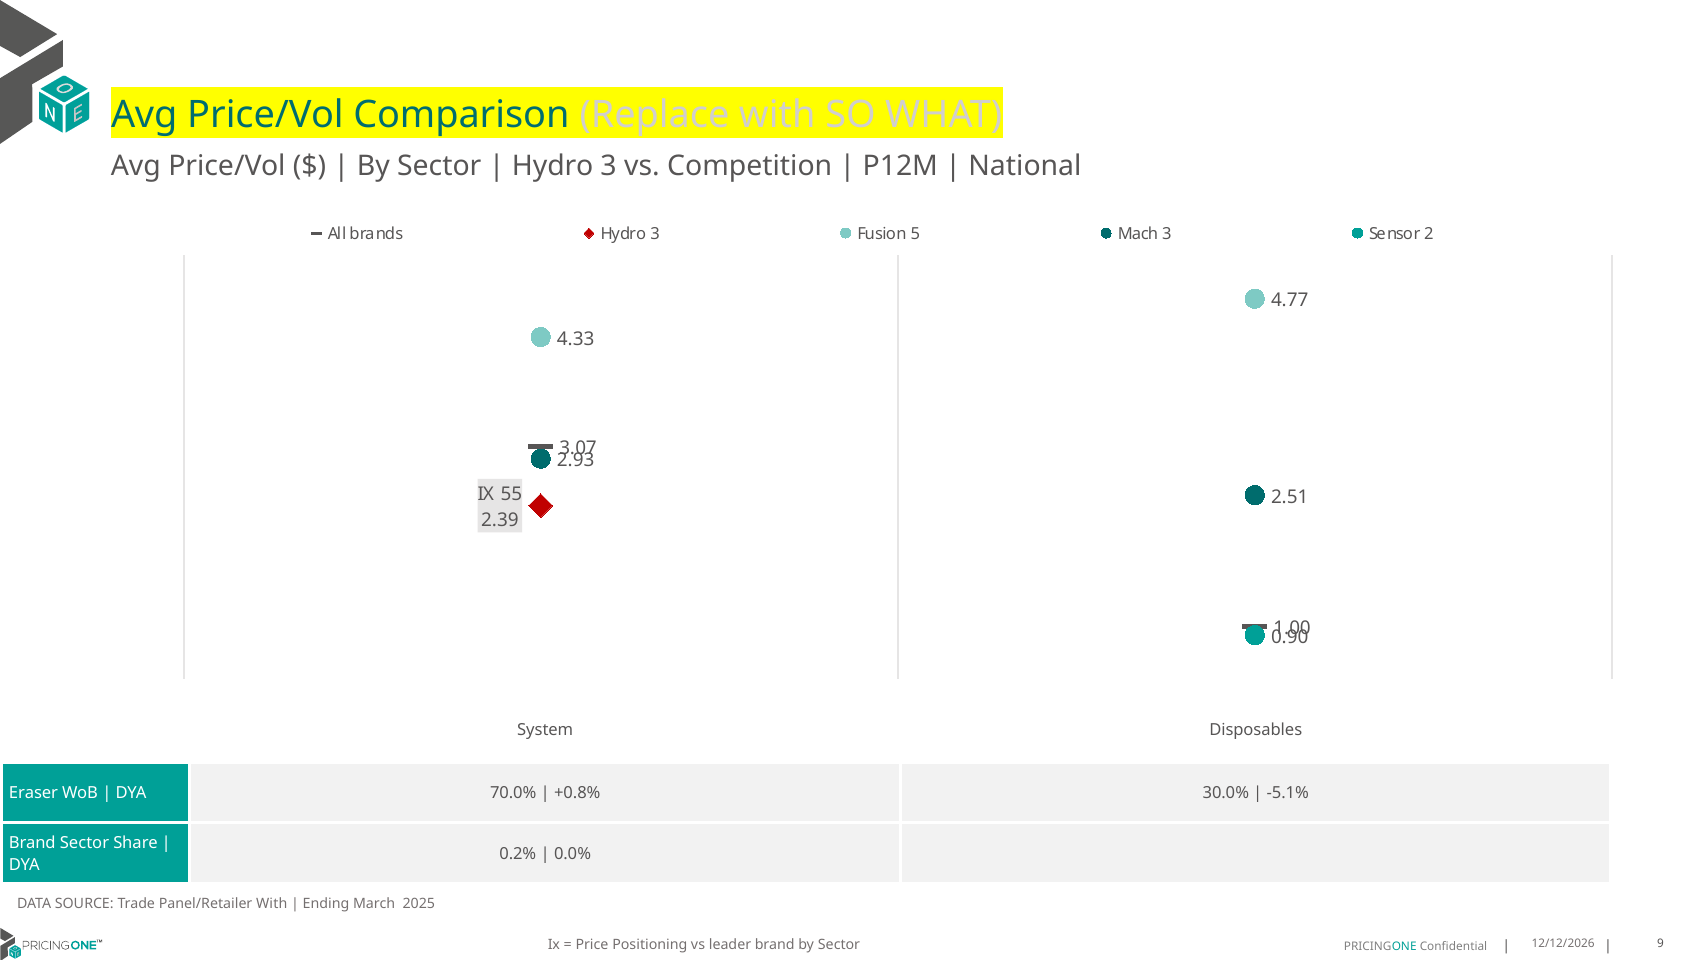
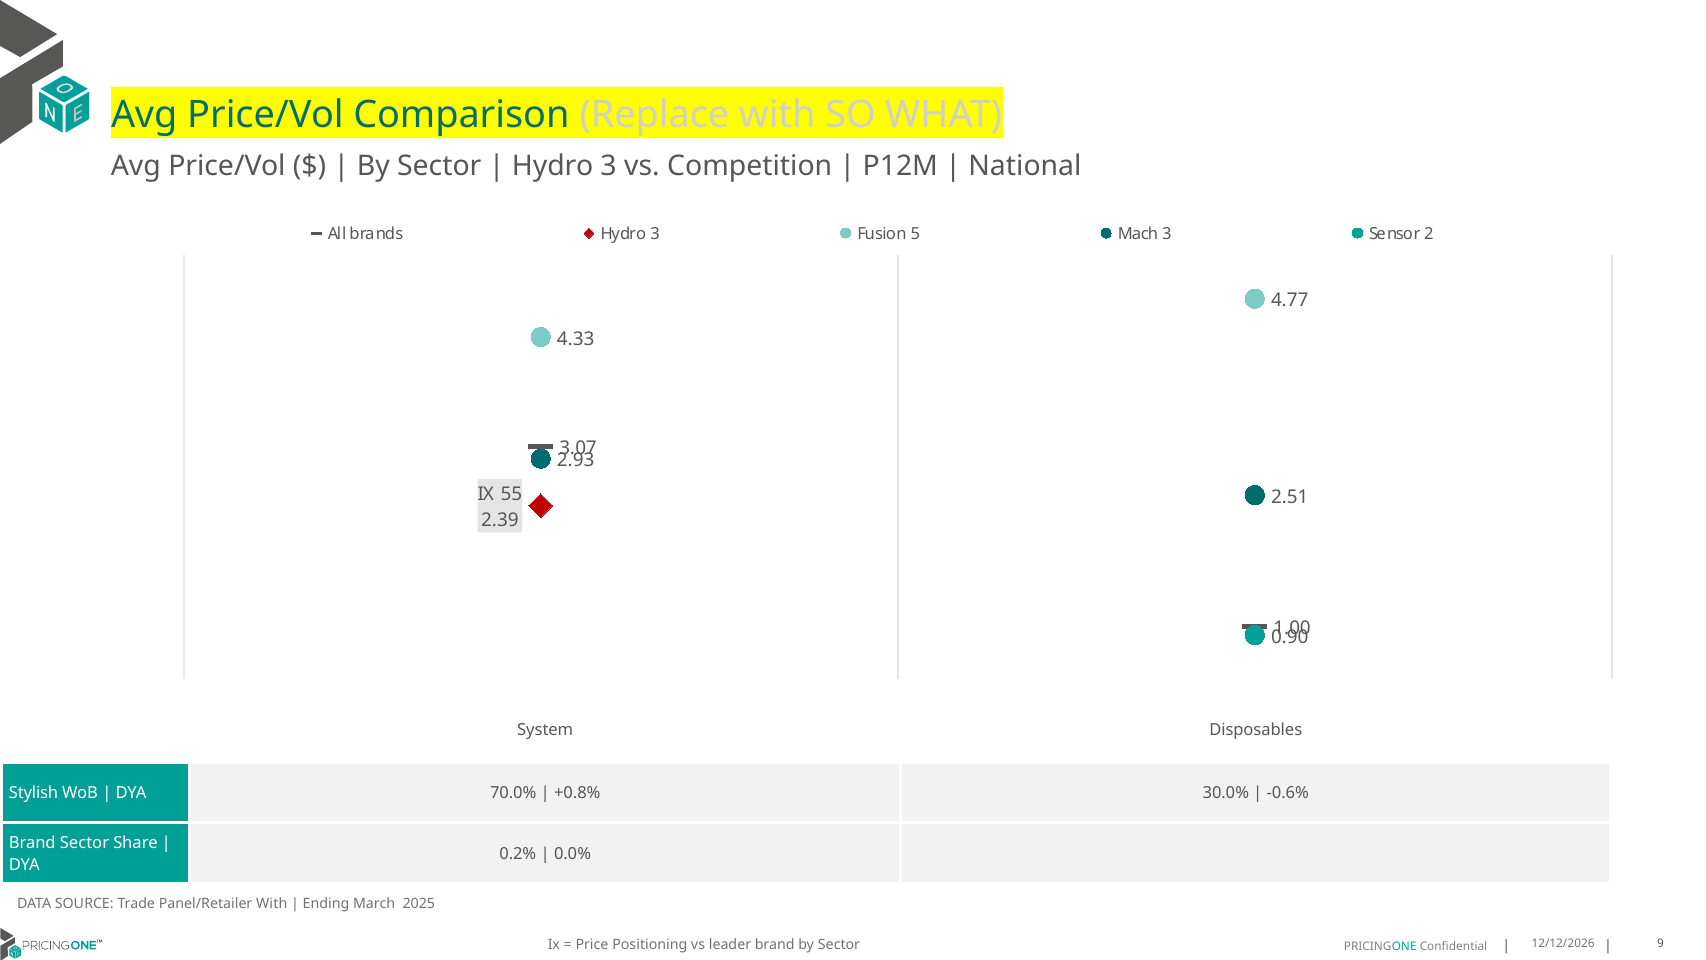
Eraser: Eraser -> Stylish (34, 793)
-5.1%: -5.1% -> -0.6% (1288, 793)
